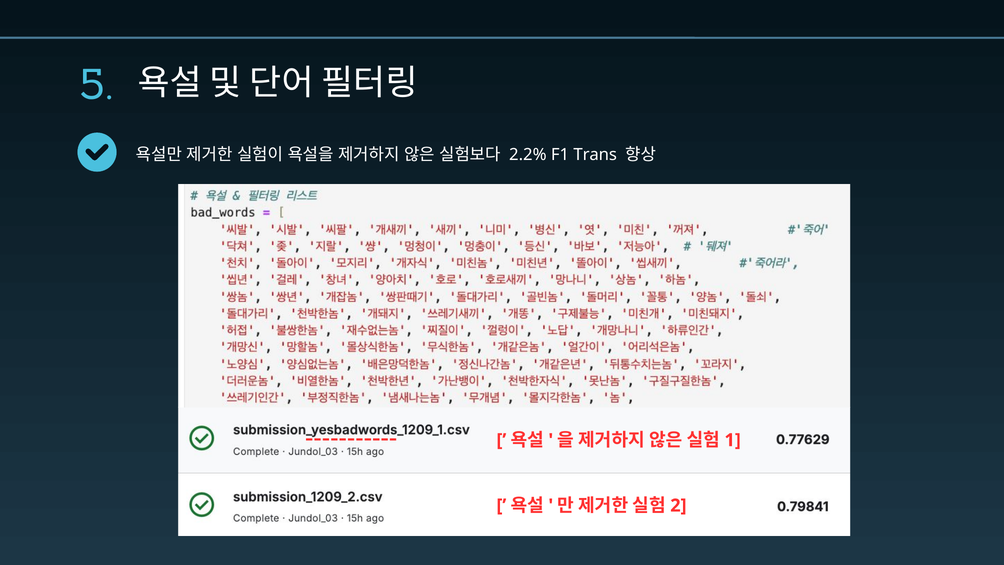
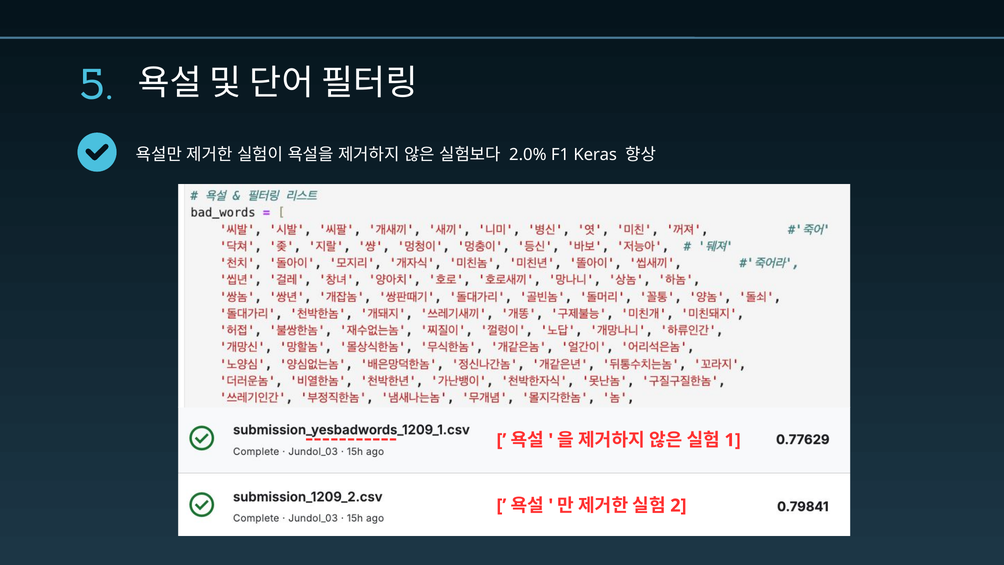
2.2%: 2.2% -> 2.0% (528, 155)
Trans: Trans -> Keras (595, 155)
